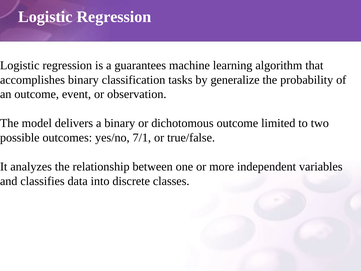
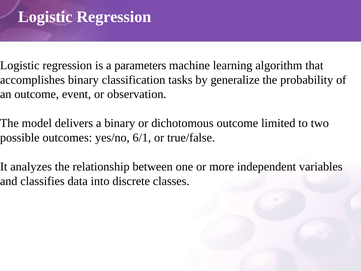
guarantees: guarantees -> parameters (140, 65)
7/1: 7/1 -> 6/1 (142, 138)
